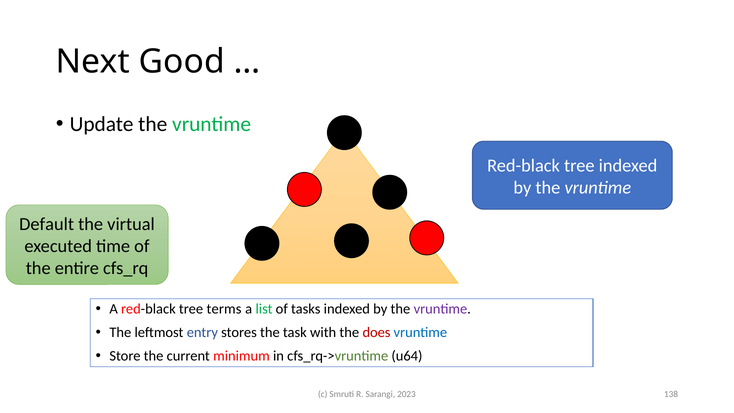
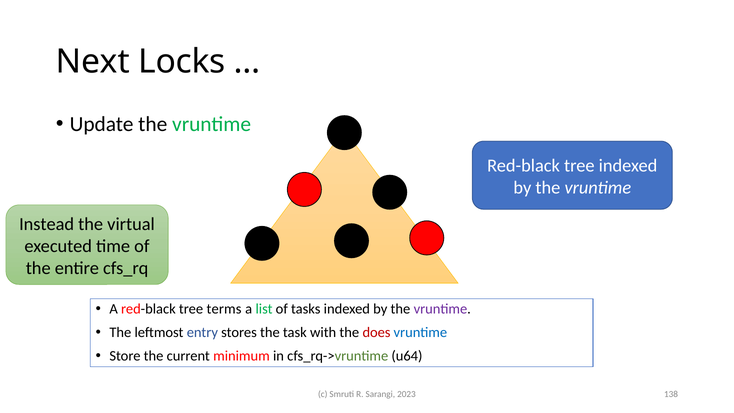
Good: Good -> Locks (182, 62)
Default: Default -> Instead (47, 224)
